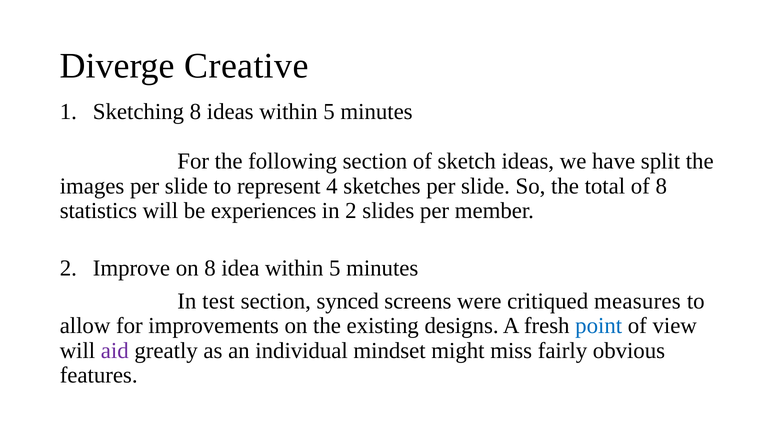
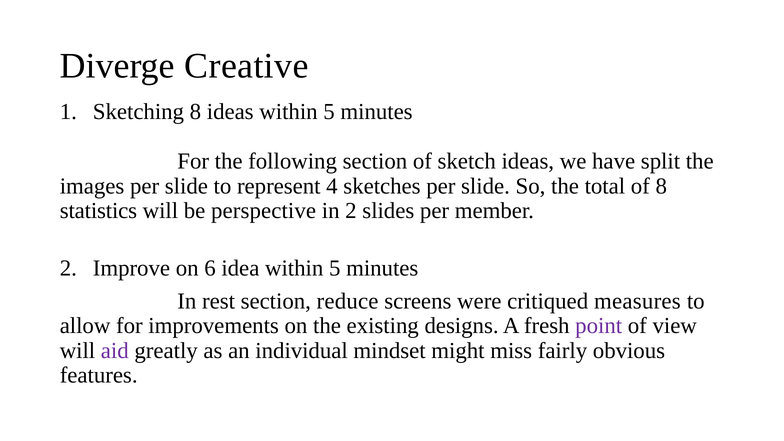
experiences: experiences -> perspective (264, 211)
on 8: 8 -> 6 (210, 268)
test: test -> rest (219, 301)
synced: synced -> reduce (348, 301)
point colour: blue -> purple (599, 326)
